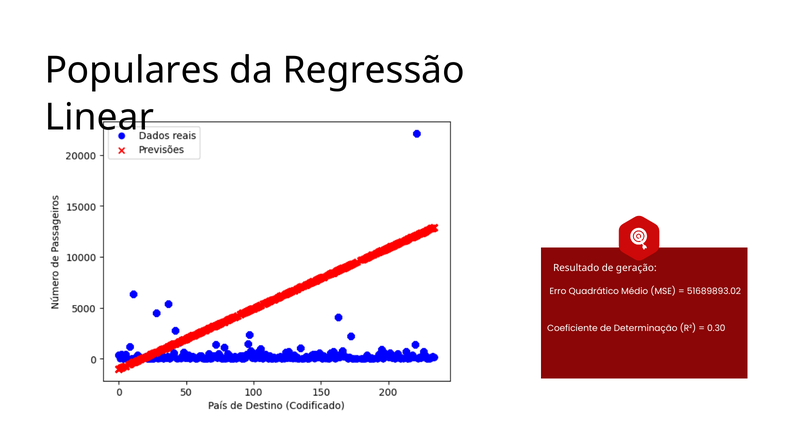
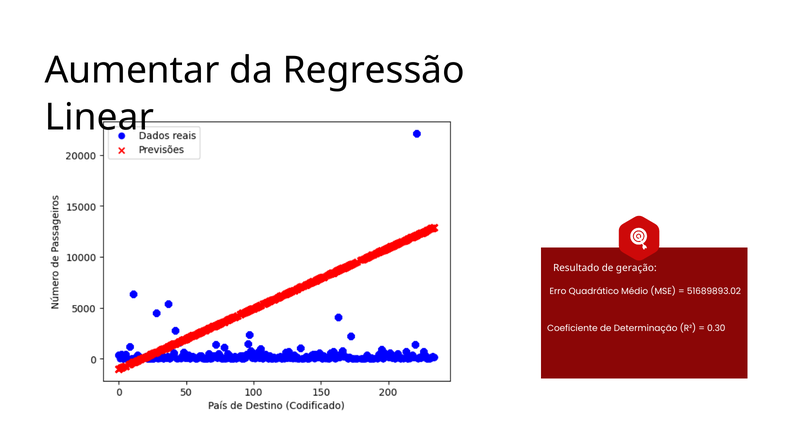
Populares: Populares -> Aumentar (132, 70)
